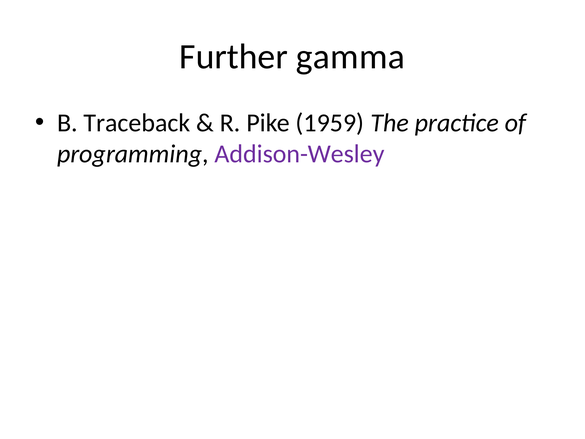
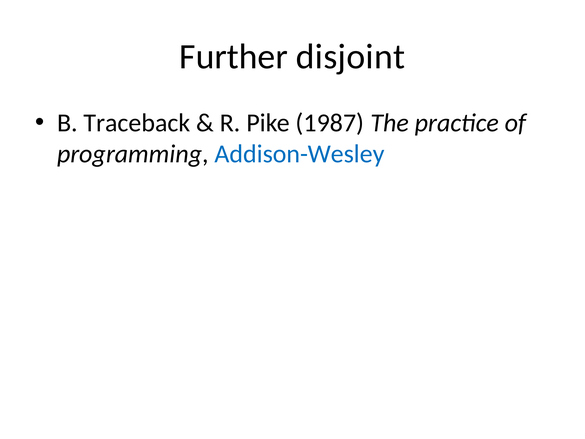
gamma: gamma -> disjoint (350, 57)
1959: 1959 -> 1987 (330, 123)
Addison-Wesley colour: purple -> blue (300, 154)
